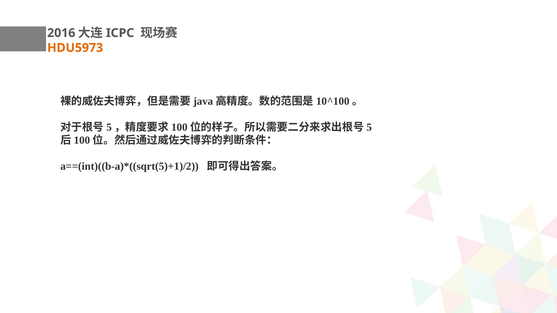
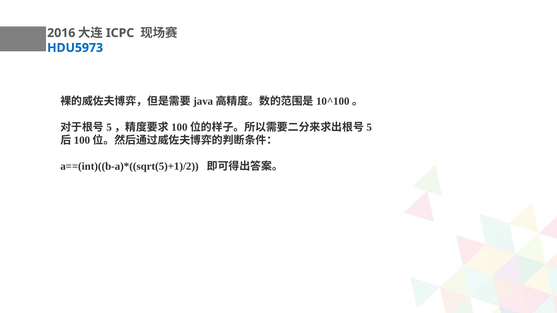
HDU5973 colour: orange -> blue (75, 48)
